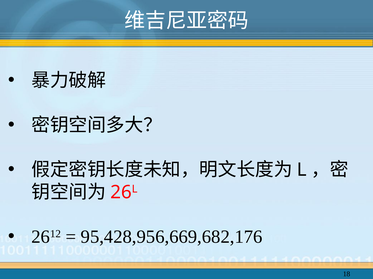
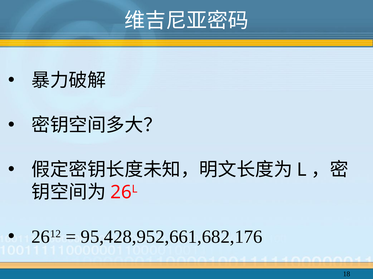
95,428,956,669,682,176: 95,428,956,669,682,176 -> 95,428,952,661,682,176 (172, 237)
